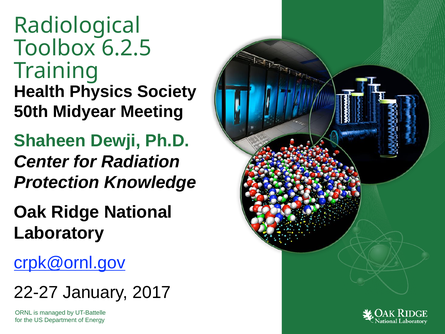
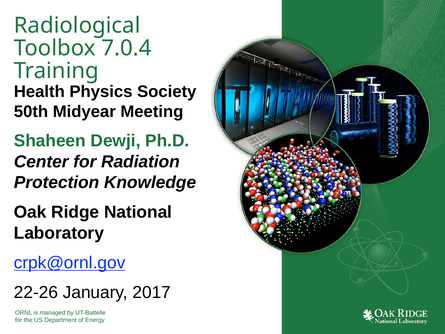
6.2.5: 6.2.5 -> 7.0.4 (126, 48)
22-27: 22-27 -> 22-26 (36, 292)
